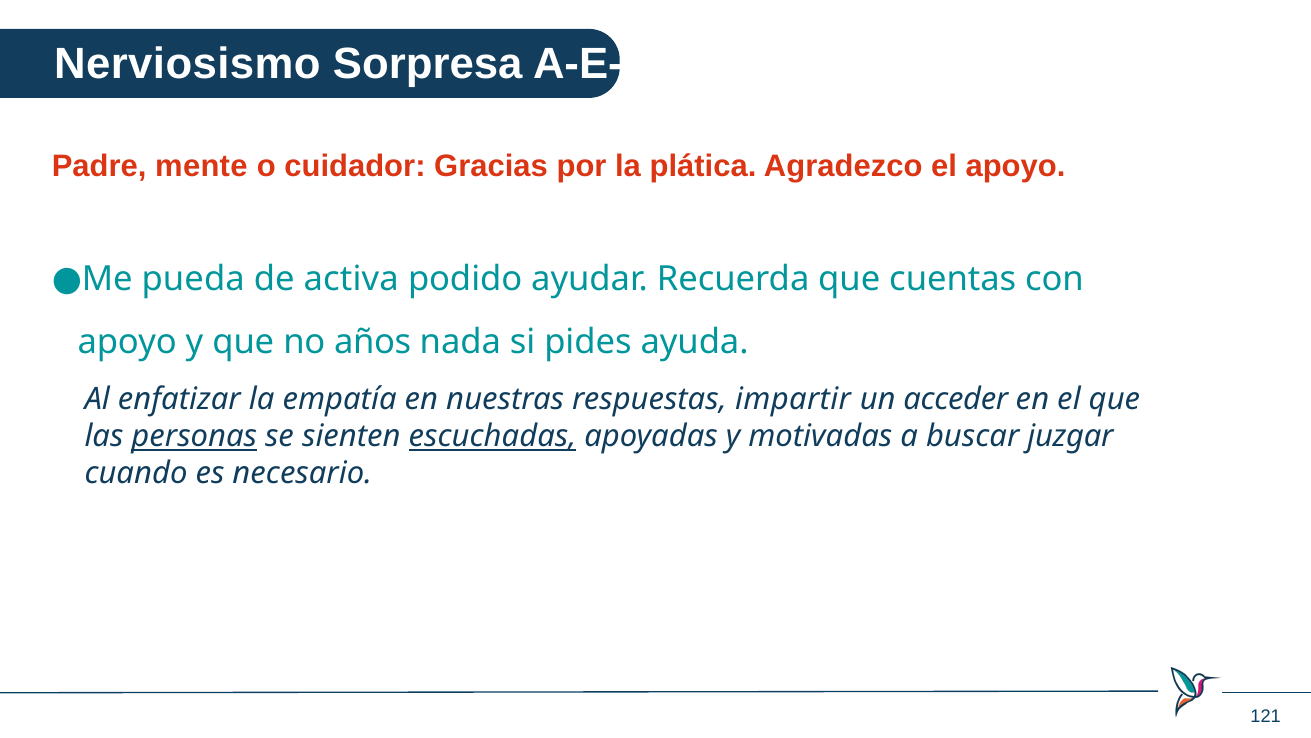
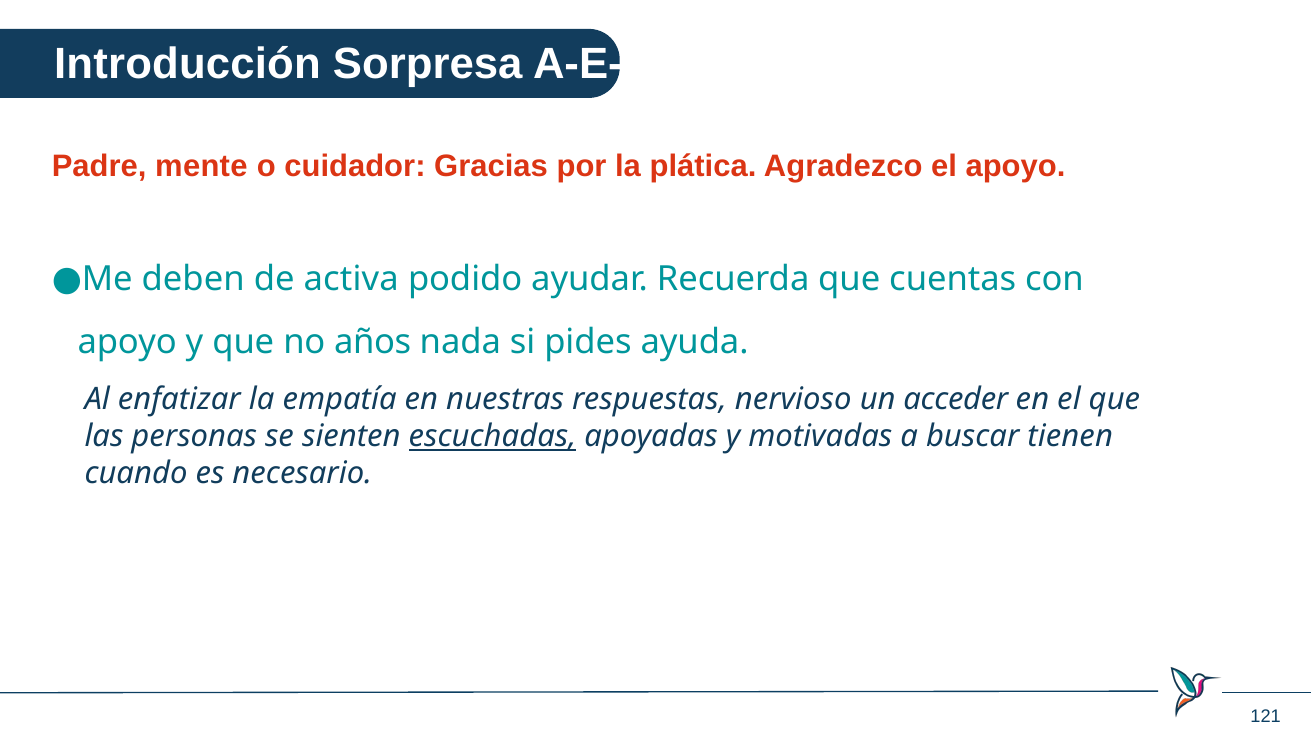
Nerviosismo: Nerviosismo -> Introducción (187, 64)
pueda: pueda -> deben (193, 279)
impartir: impartir -> nervioso (793, 399)
personas underline: present -> none (194, 436)
juzgar: juzgar -> tienen (1070, 436)
